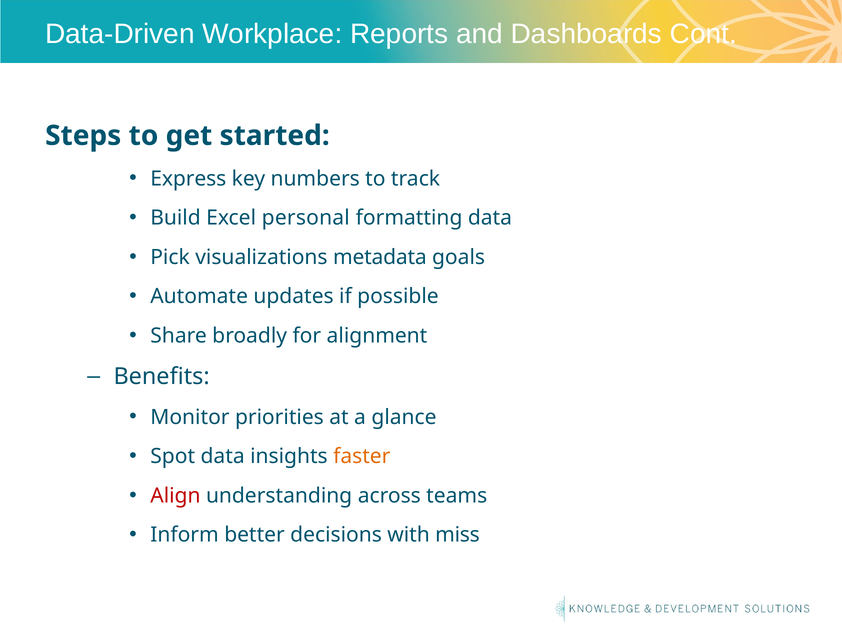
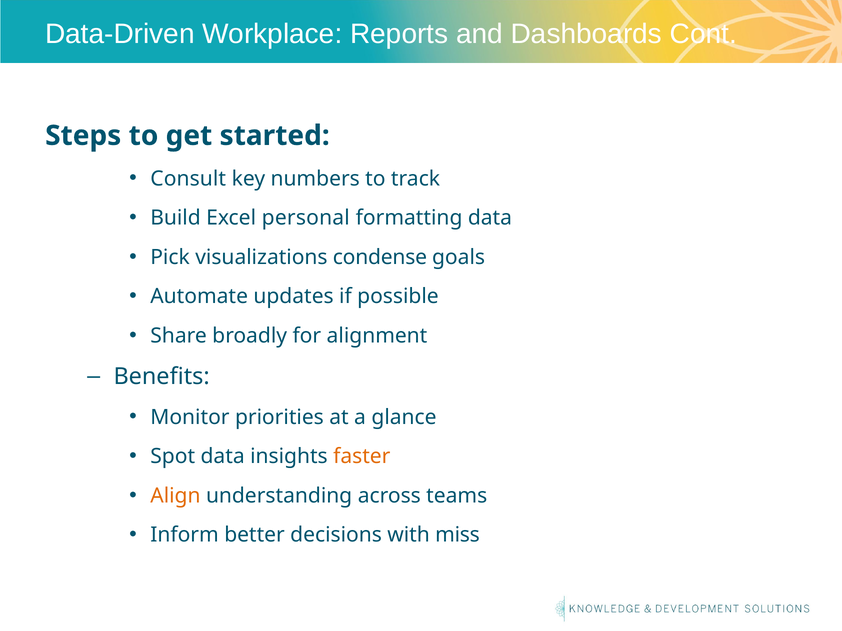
Express: Express -> Consult (188, 179)
metadata: metadata -> condense (380, 257)
Align colour: red -> orange (175, 496)
